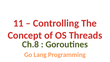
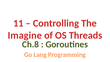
Concept: Concept -> Imagine (25, 35)
